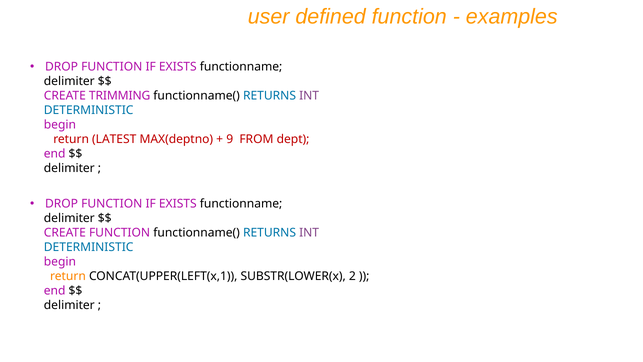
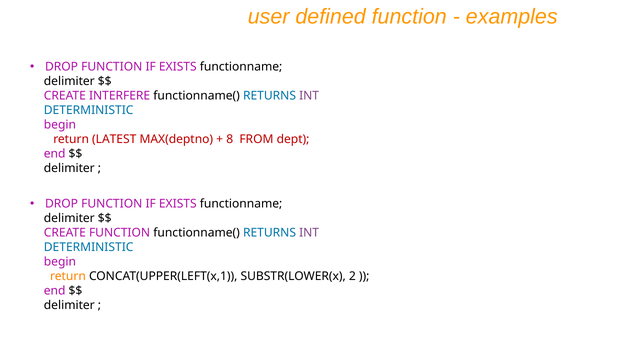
TRIMMING: TRIMMING -> INTERFERE (120, 96)
9: 9 -> 8 (230, 139)
